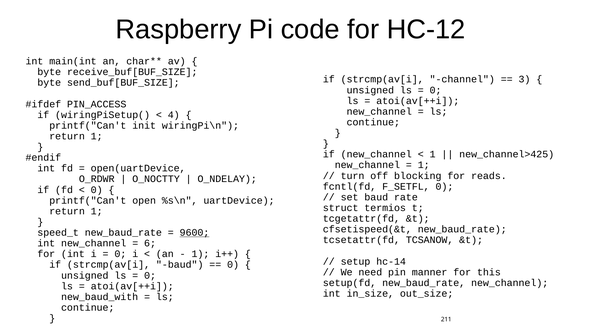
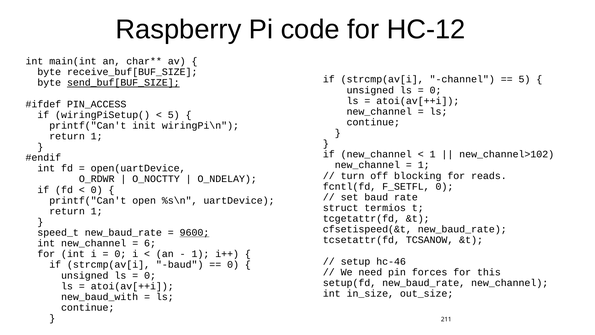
3: 3 -> 5 (524, 79)
send_buf[BUF_SIZE underline: none -> present (123, 83)
4: 4 -> 5 (174, 115)
new_channel>425: new_channel>425 -> new_channel>102 (507, 154)
hc-14: hc-14 -> hc-46 (391, 261)
manner: manner -> forces (430, 272)
